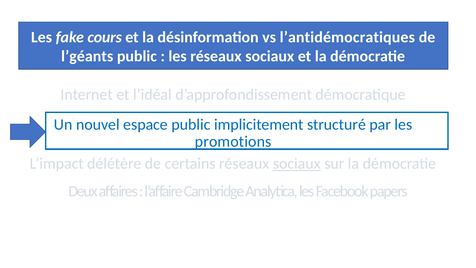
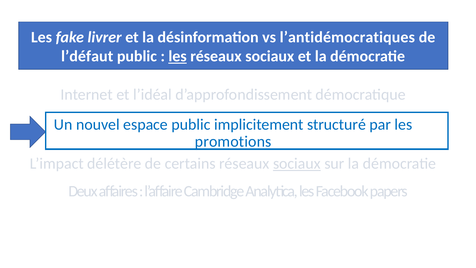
cours: cours -> livrer (105, 37)
l’géants: l’géants -> l’défaut (87, 56)
les underline: none -> present (178, 56)
